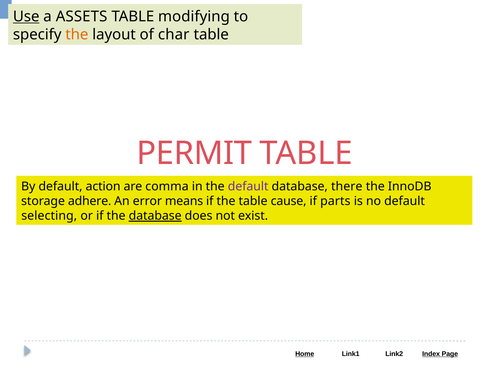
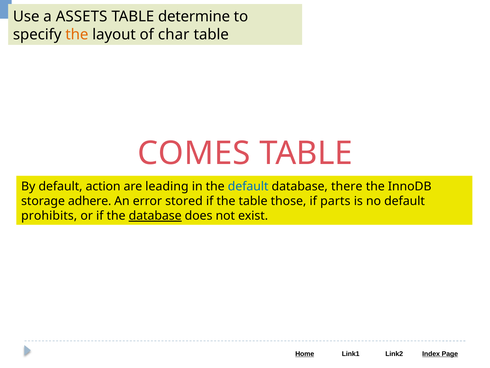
Use underline: present -> none (26, 17)
modifying: modifying -> determine (194, 17)
PERMIT: PERMIT -> COMES (194, 153)
comma: comma -> leading (167, 186)
default colour: purple -> blue (248, 186)
means: means -> stored (184, 201)
cause: cause -> those (288, 201)
selecting: selecting -> prohibits (49, 216)
